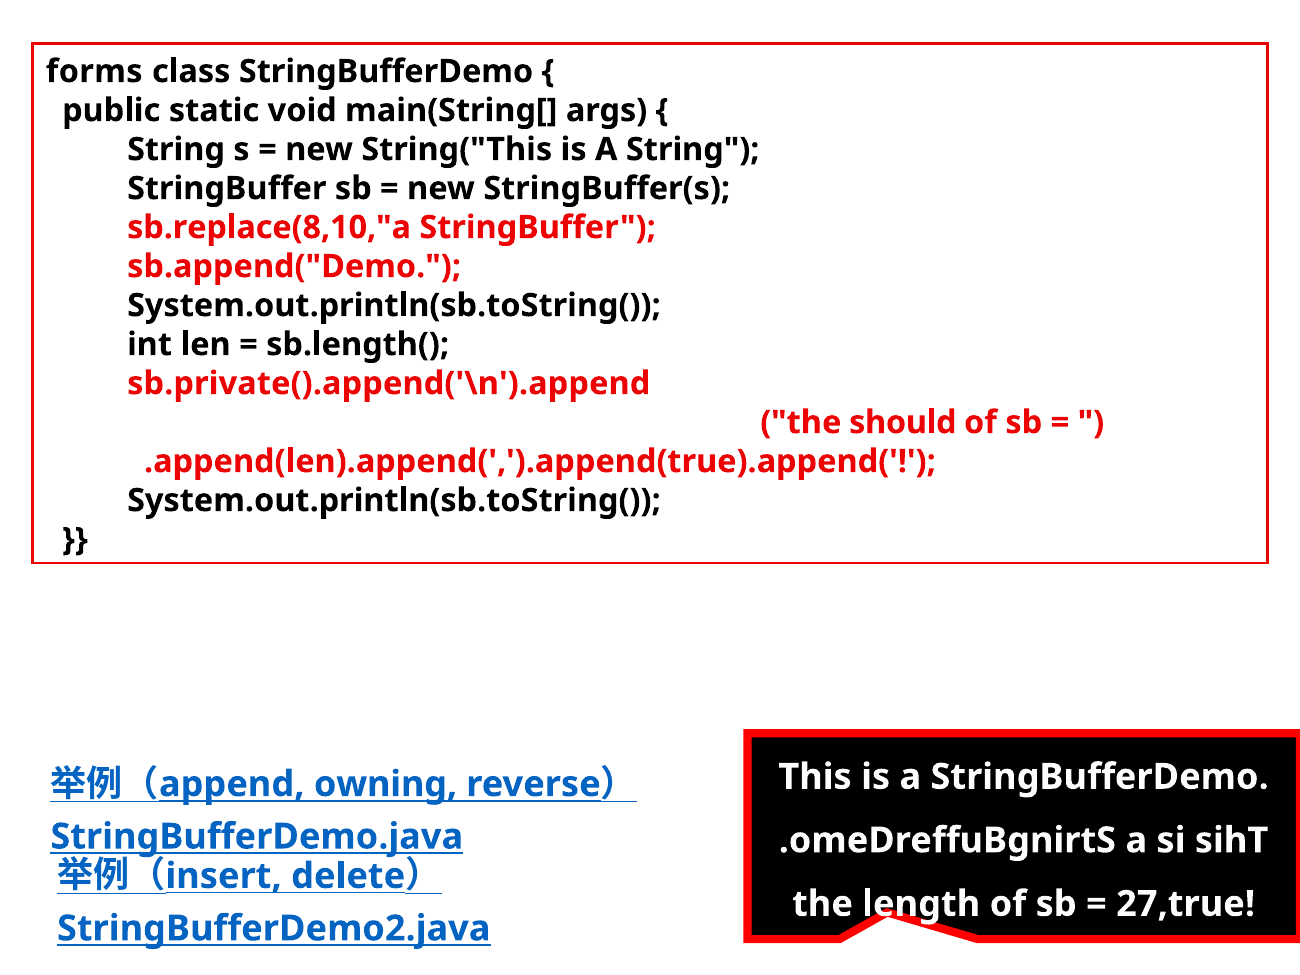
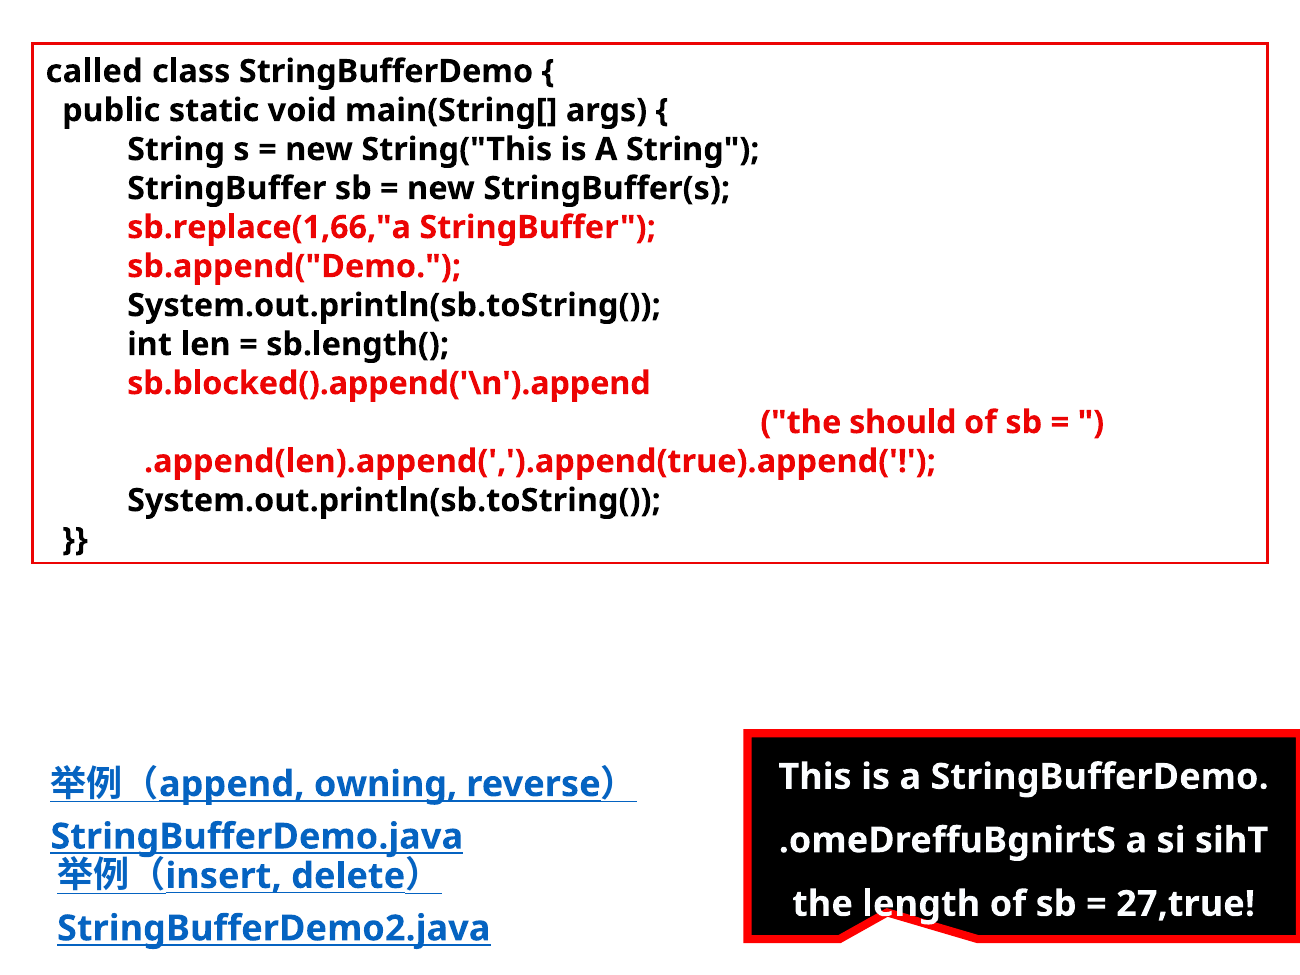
forms: forms -> called (94, 71)
sb.replace(8,10,"a: sb.replace(8,10,"a -> sb.replace(1,66,"a (269, 227)
sb.private().append('\n').append: sb.private().append('\n').append -> sb.blocked().append('\n').append (389, 383)
